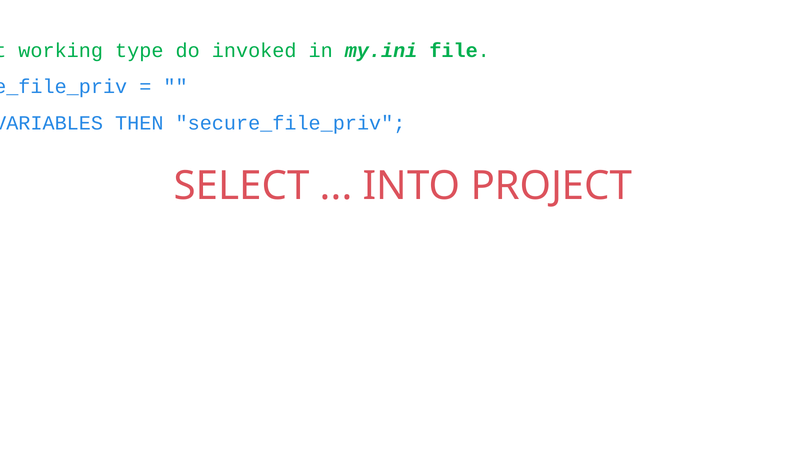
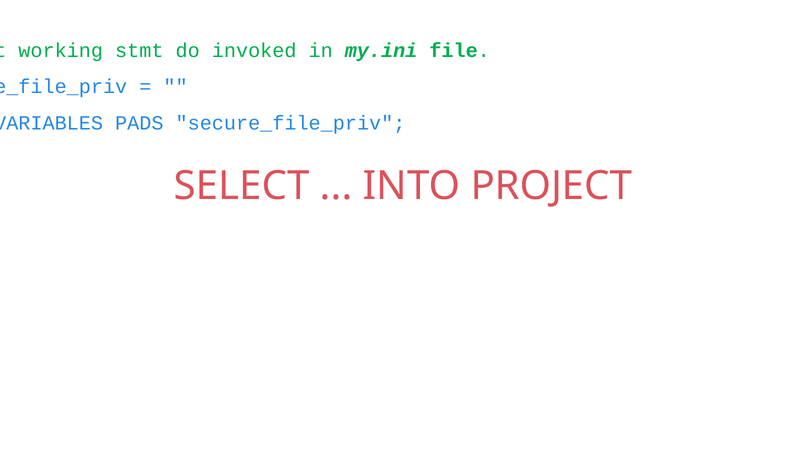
type: type -> stmt (139, 51)
THEN: THEN -> PADS (139, 123)
